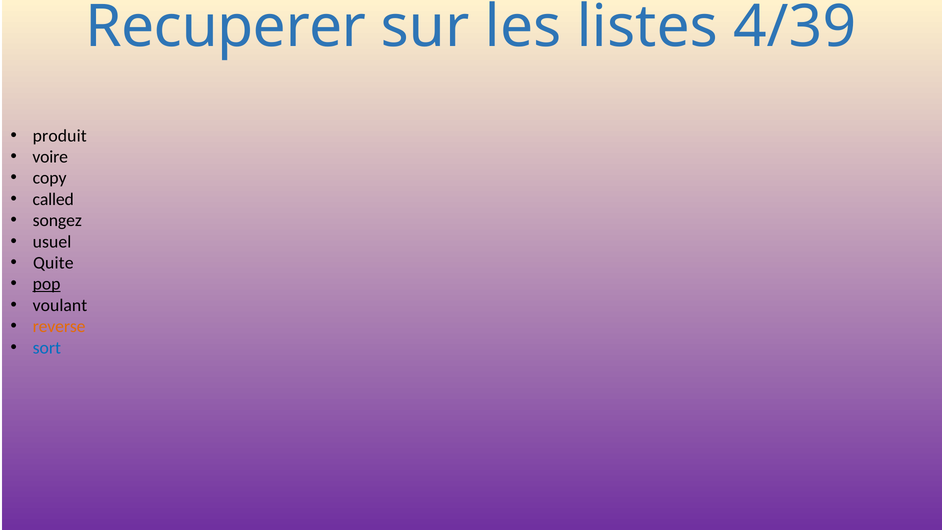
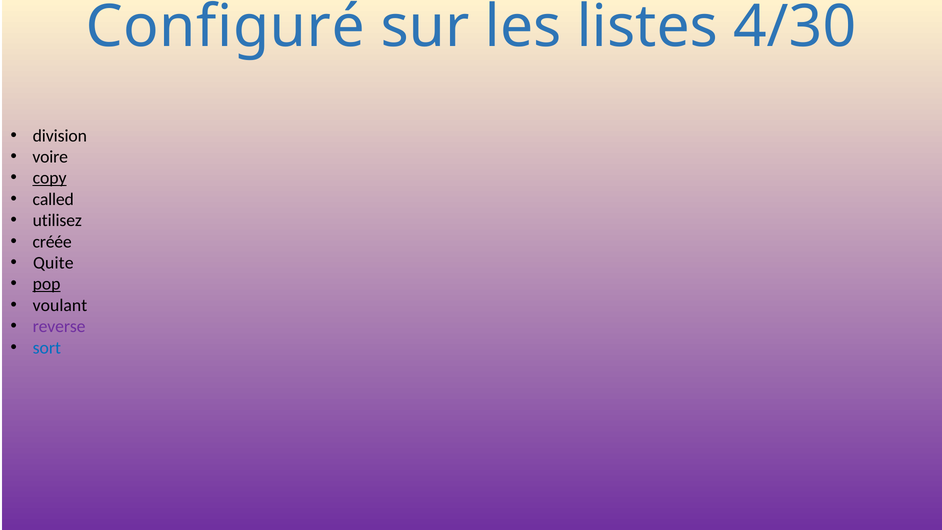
Recuperer: Recuperer -> Configuré (225, 27)
4/39: 4/39 -> 4/30 (795, 27)
produit: produit -> division (60, 136)
copy underline: none -> present (50, 178)
songez: songez -> utilisez (57, 220)
usuel: usuel -> créée (52, 242)
reverse colour: orange -> purple (59, 326)
